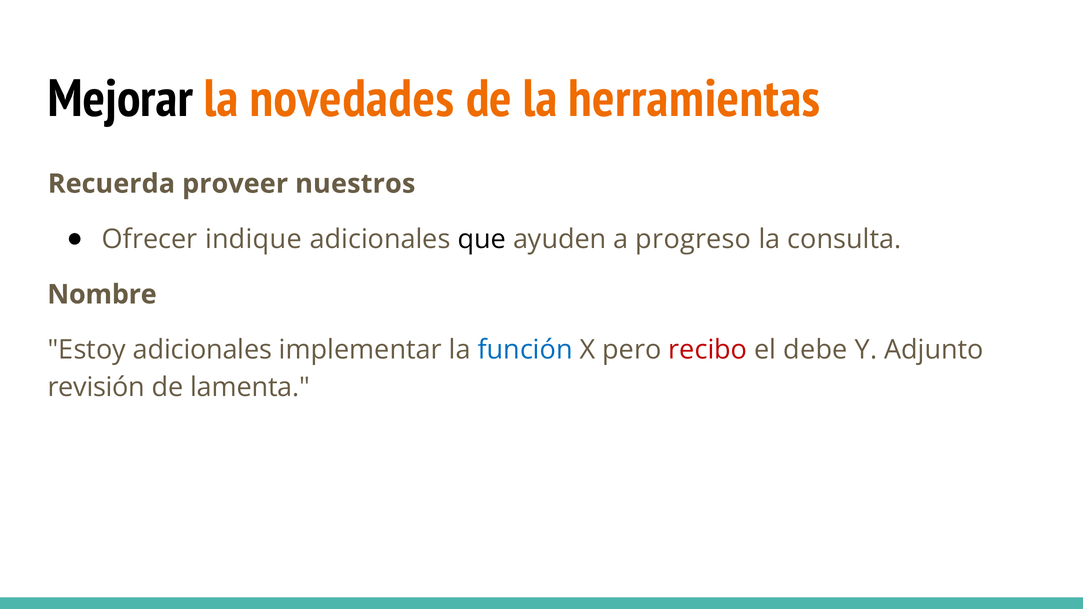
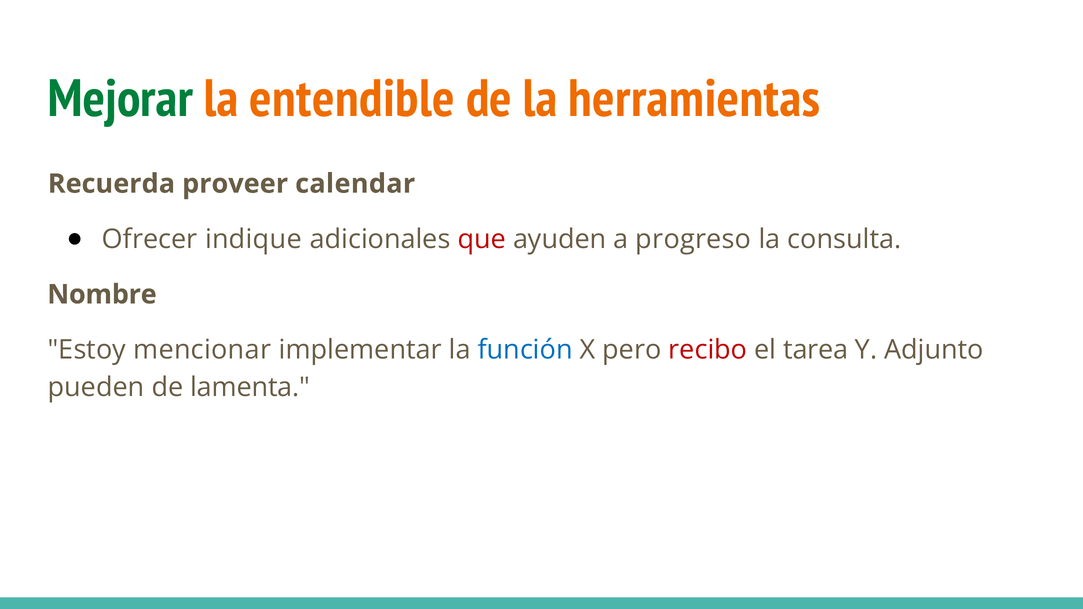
Mejorar colour: black -> green (120, 99)
novedades: novedades -> entendible (352, 99)
nuestros: nuestros -> calendar (355, 184)
que colour: black -> red (482, 239)
Estoy adicionales: adicionales -> mencionar (202, 350)
debe: debe -> tarea (816, 350)
revisión: revisión -> pueden (96, 387)
